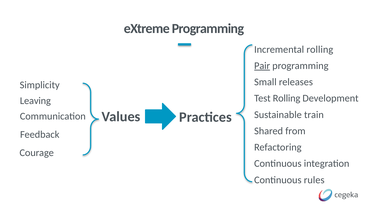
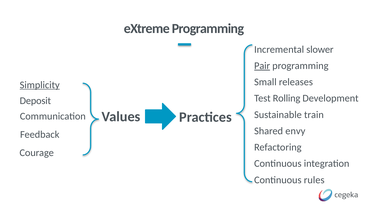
Incremental rolling: rolling -> slower (320, 49)
Simplicity underline: none -> present (40, 85)
Leaving: Leaving -> Deposit (35, 101)
from: from -> envy (295, 131)
